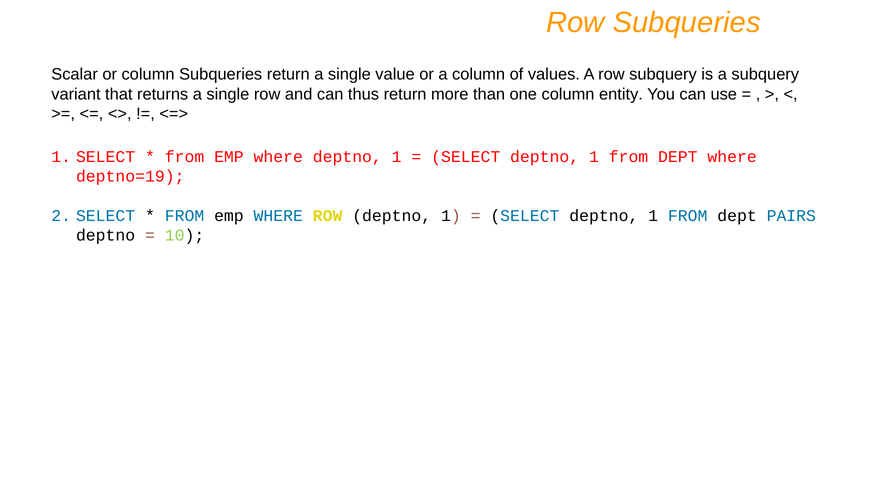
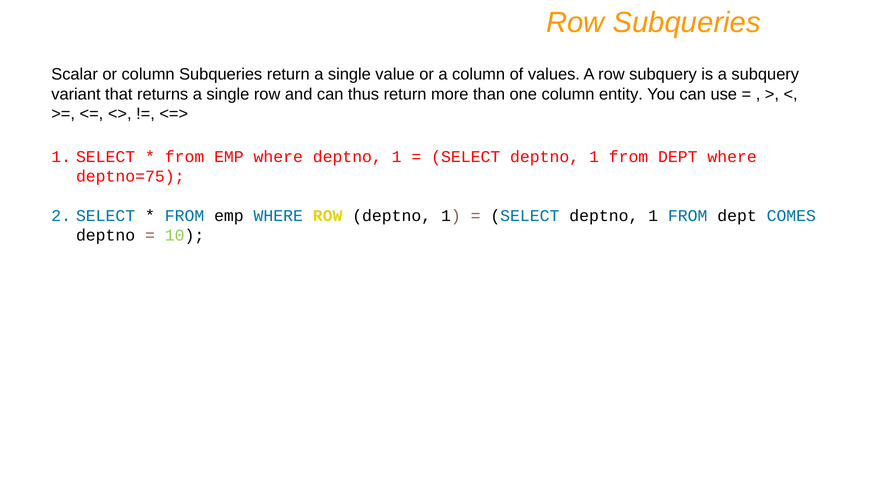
deptno=19: deptno=19 -> deptno=75 (130, 176)
PAIRS: PAIRS -> COMES (791, 216)
